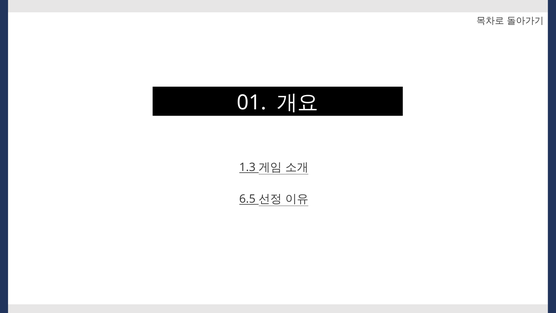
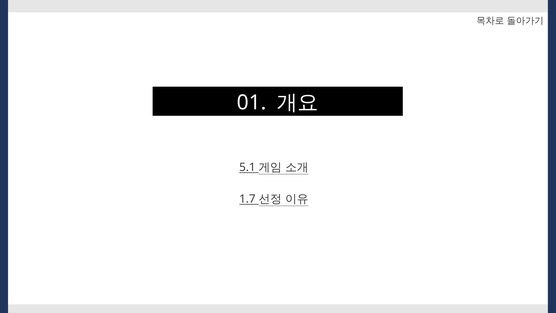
1.3: 1.3 -> 5.1 (247, 167)
6.5: 6.5 -> 1.7 (247, 199)
